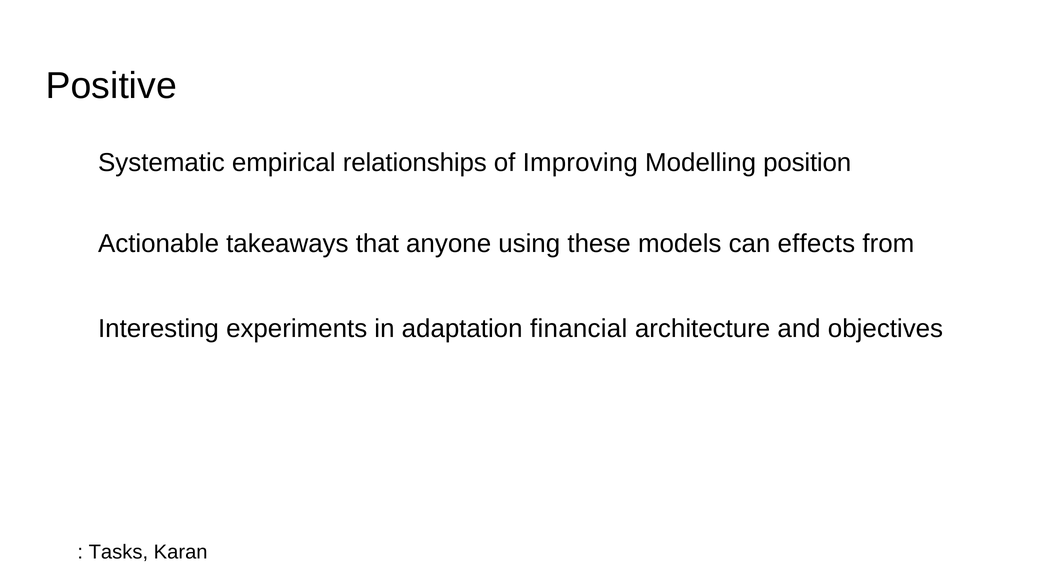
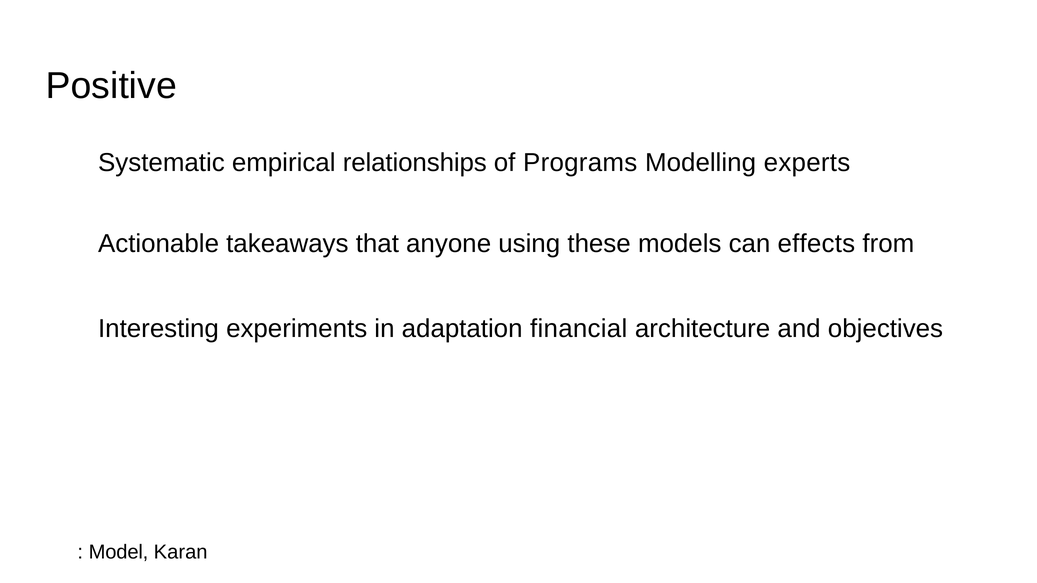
Improving: Improving -> Programs (580, 163)
position: position -> experts (807, 163)
Tasks: Tasks -> Model (118, 553)
